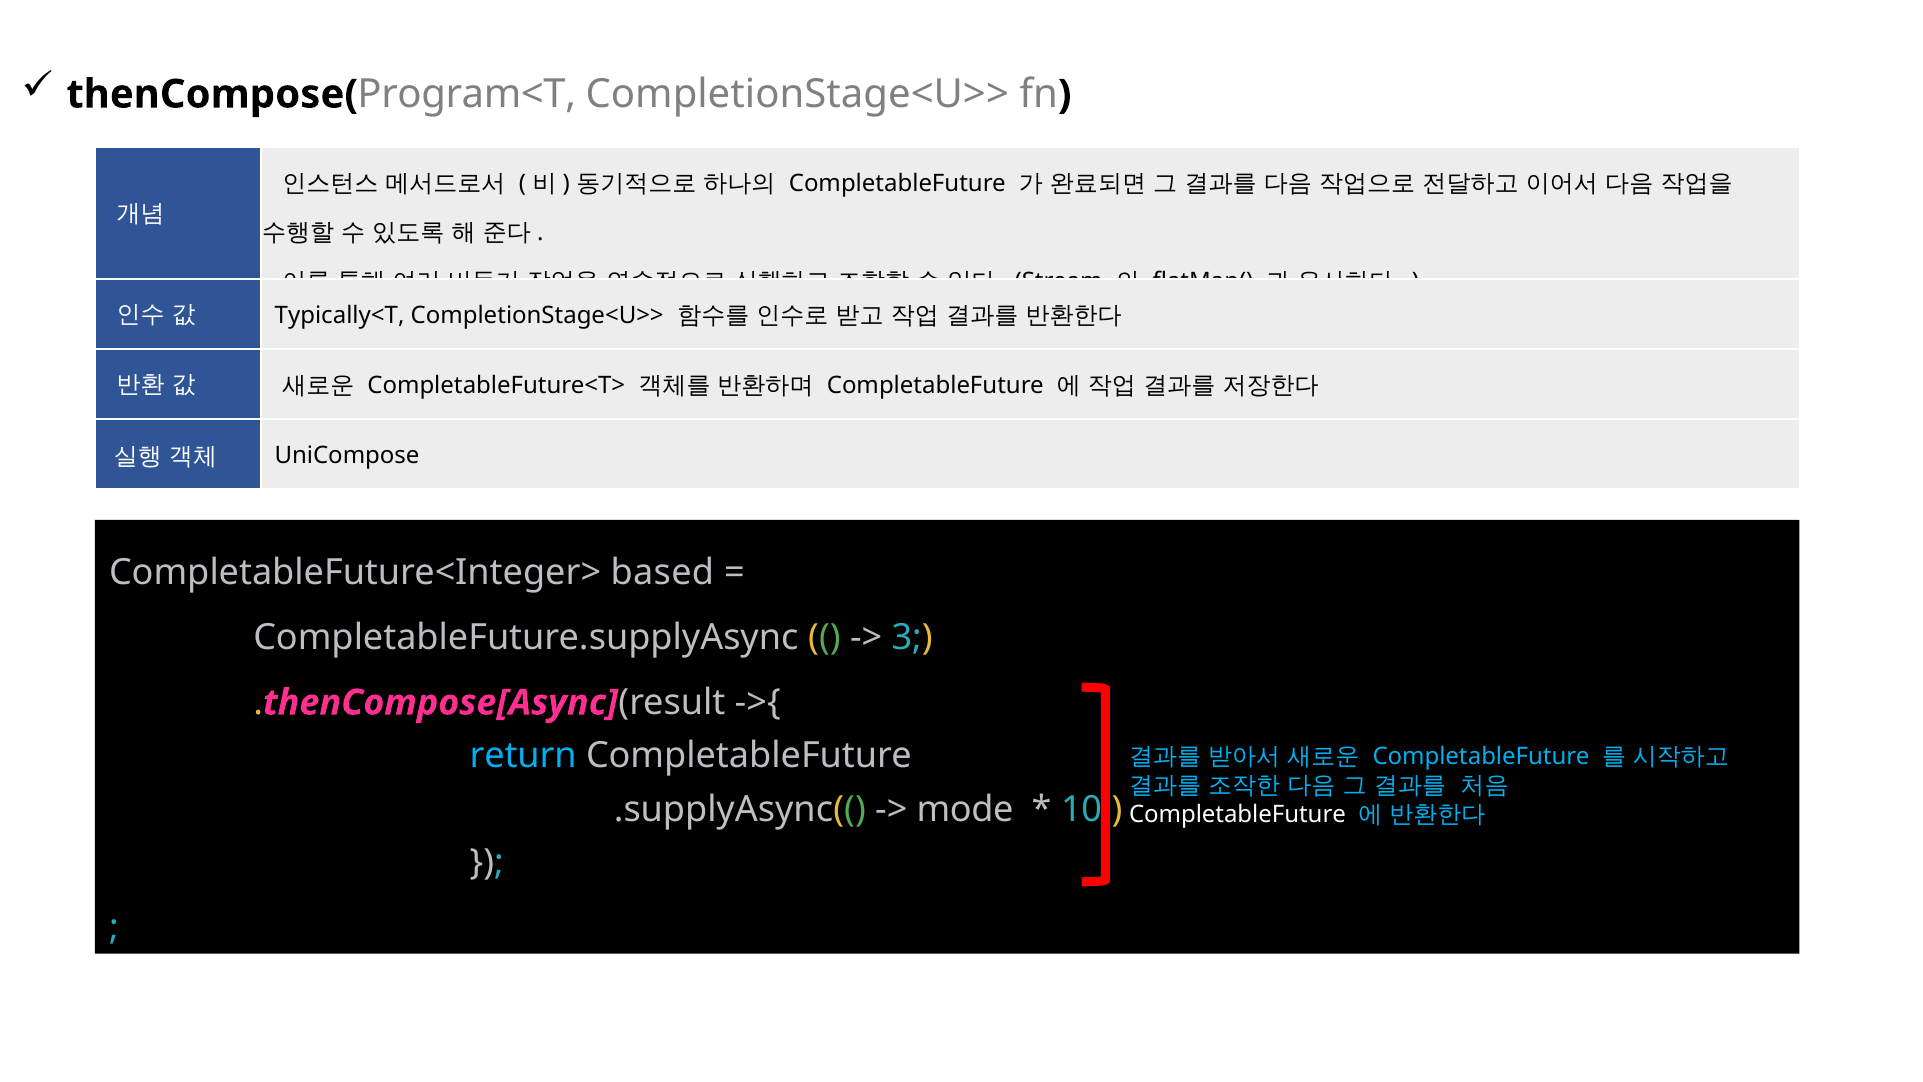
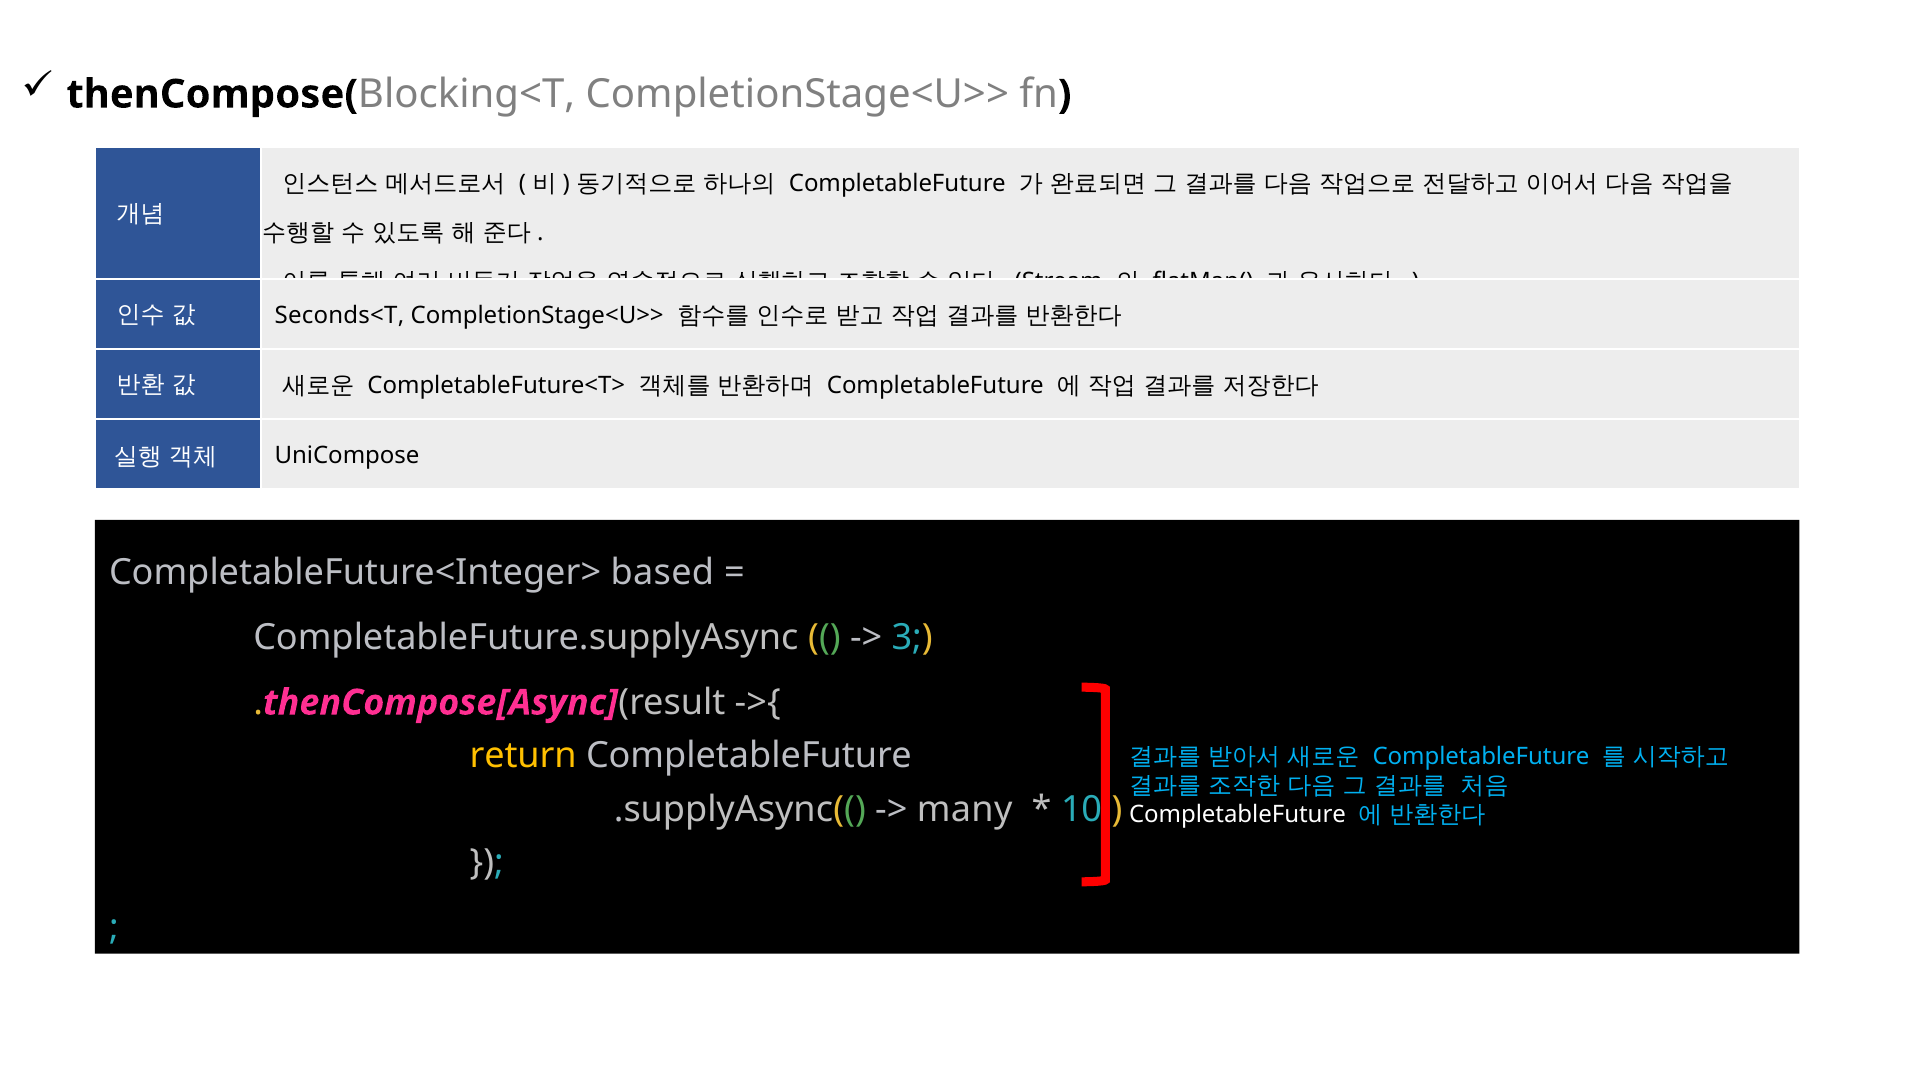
Program<T: Program<T -> Blocking<T (467, 94)
Typically<T: Typically<T -> Seconds<T (339, 316)
return colour: light blue -> yellow (523, 756)
mode: mode -> many (965, 809)
